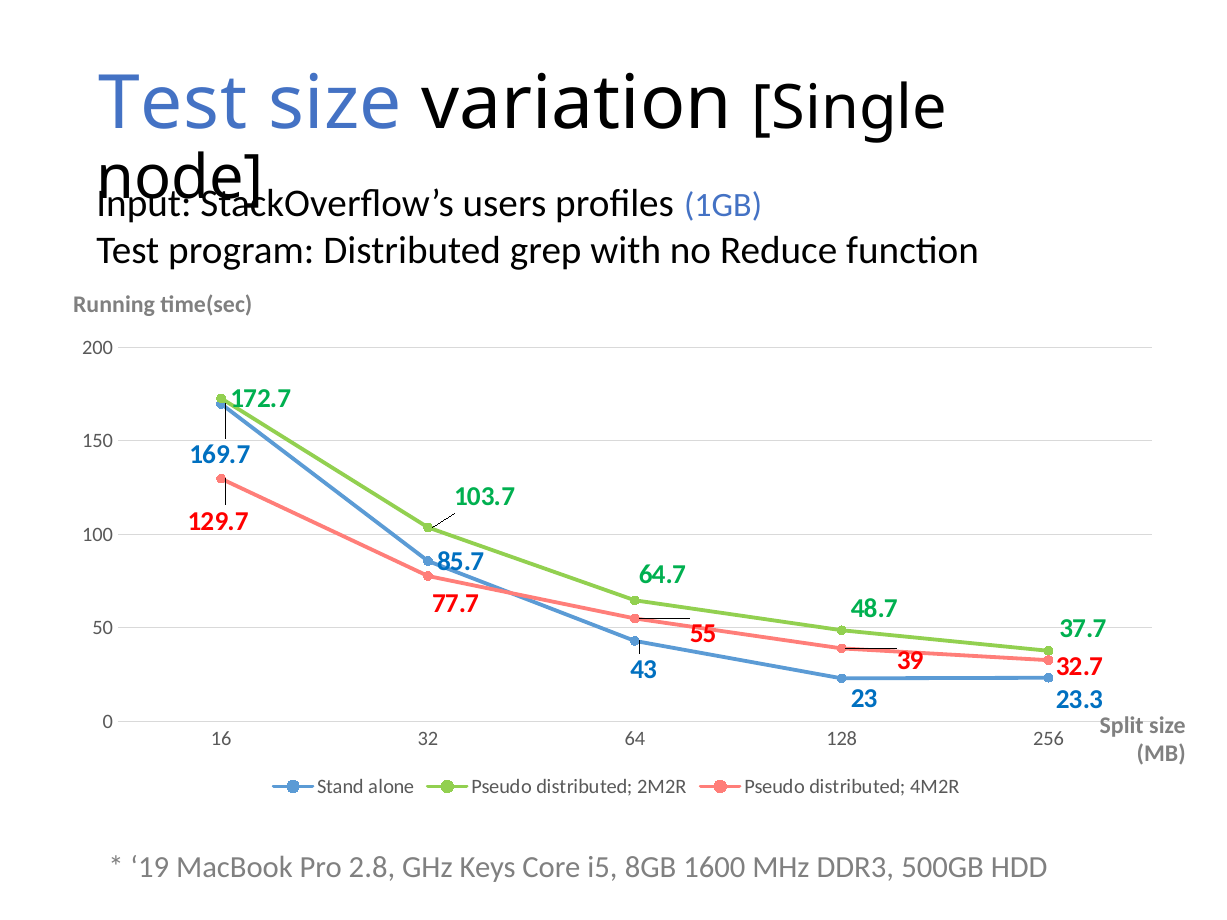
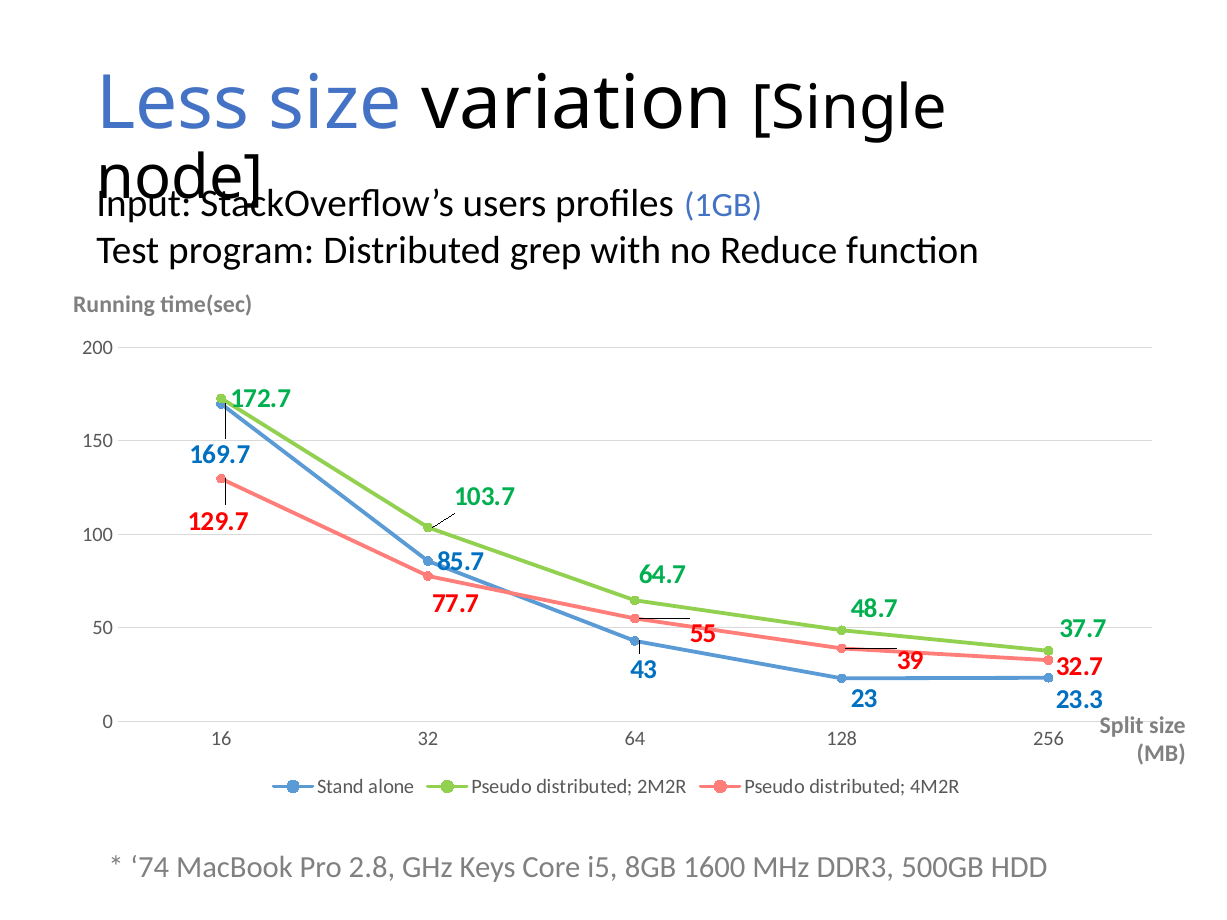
Test: Test -> Less (173, 104)
19: 19 -> 74 (150, 868)
